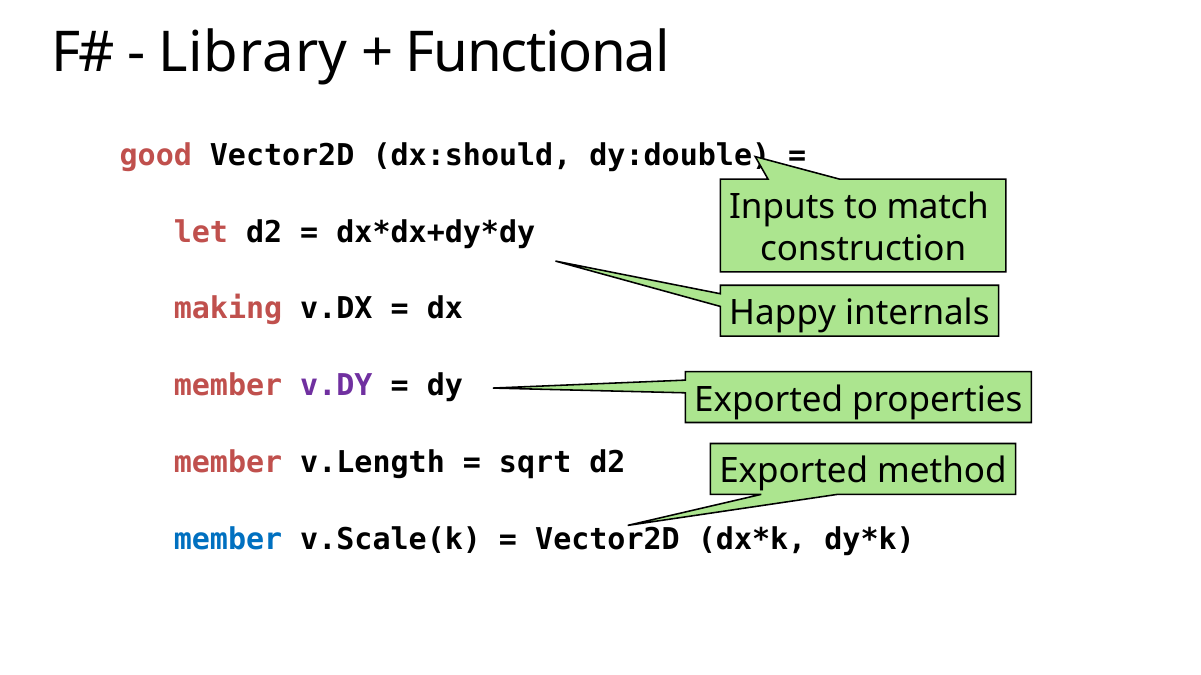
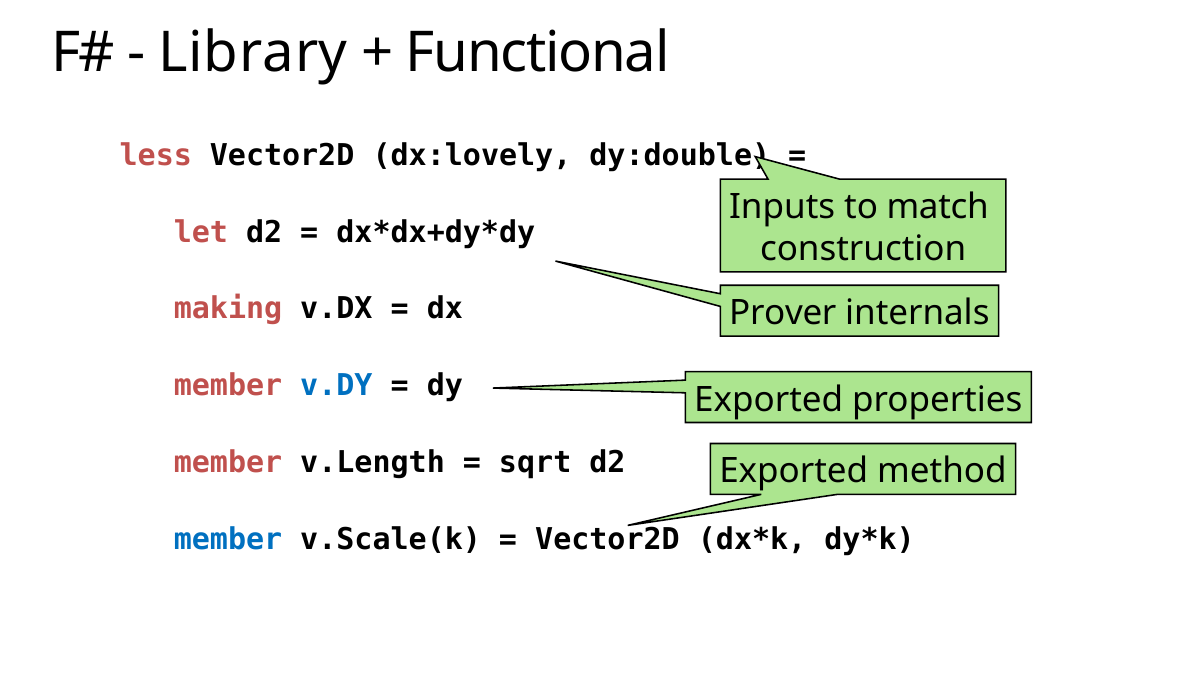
good: good -> less (156, 156)
dx:should: dx:should -> dx:lovely (472, 156)
Happy: Happy -> Prover (783, 313)
v.DY colour: purple -> blue (336, 386)
